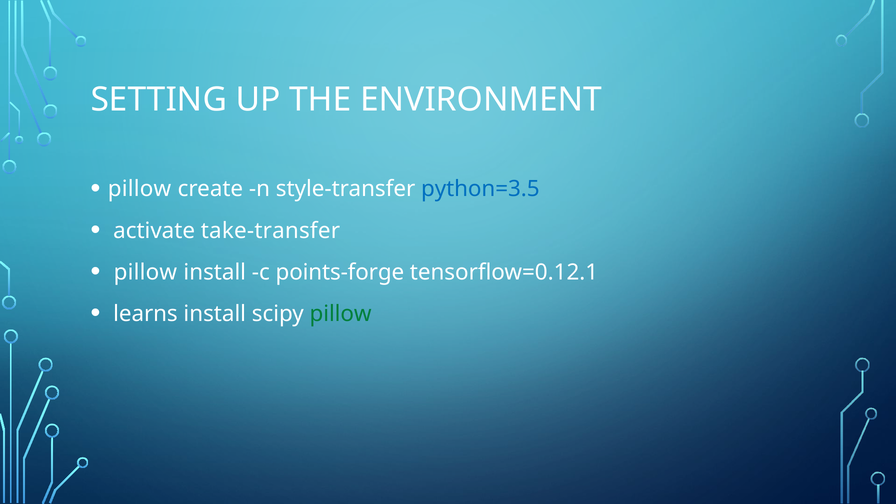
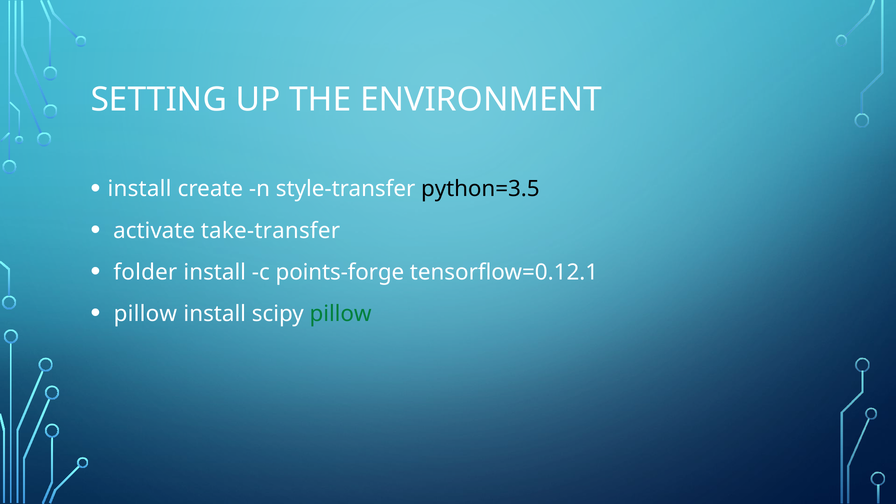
pillow: pillow -> install (140, 189)
python=3.5 colour: blue -> black (480, 189)
pillow: pillow -> folder (145, 272)
learns: learns -> pillow (145, 314)
